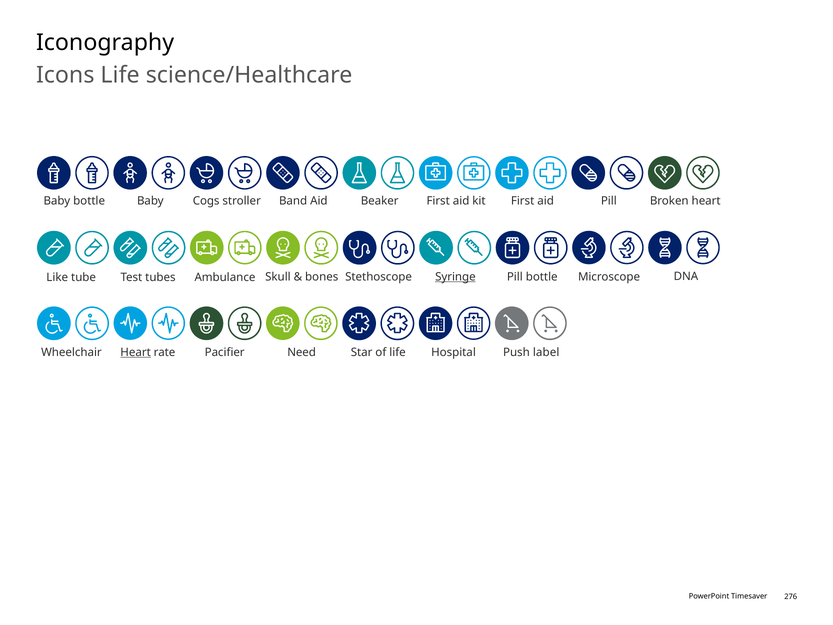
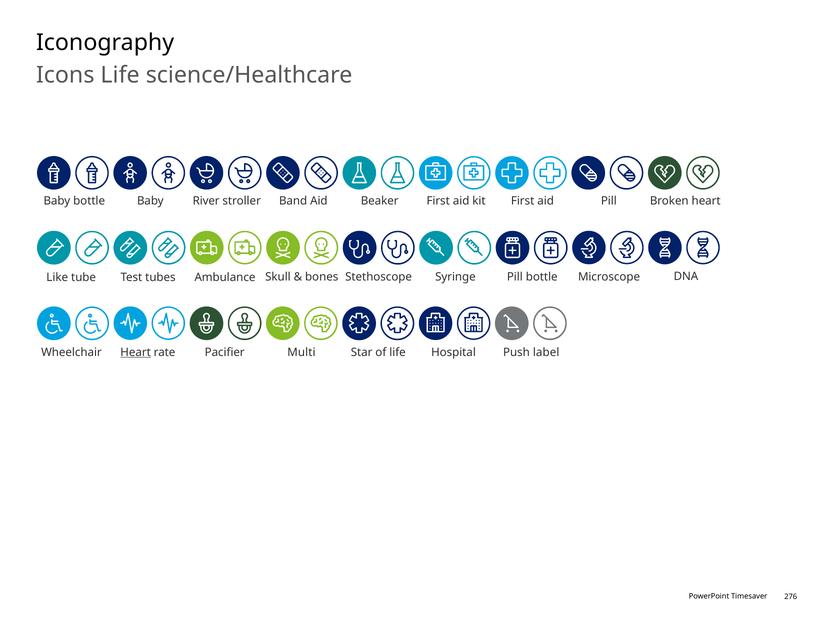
Cogs: Cogs -> River (206, 201)
Syringe underline: present -> none (455, 277)
Need: Need -> Multi (301, 352)
